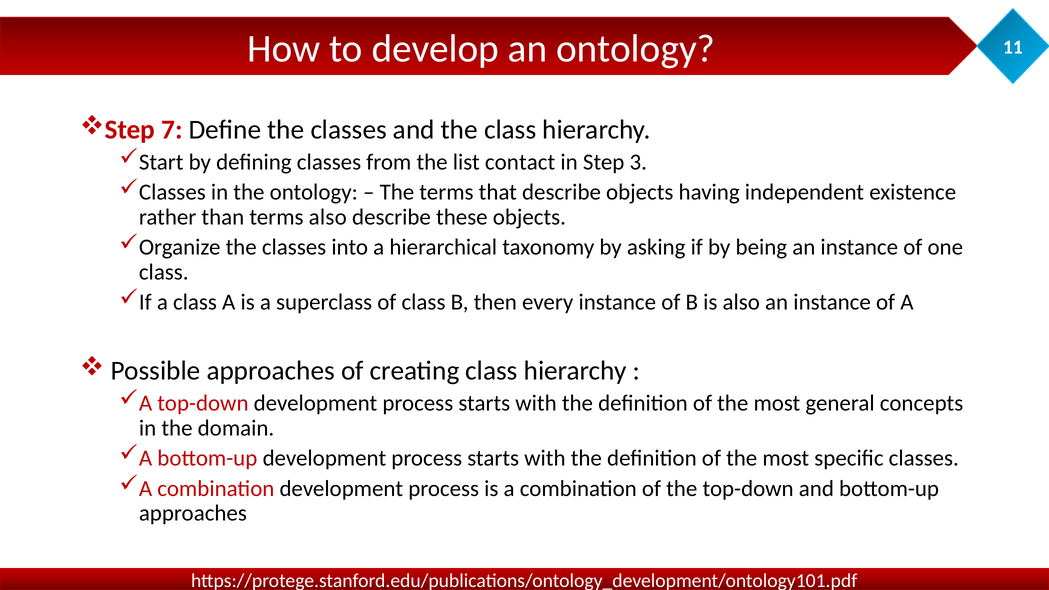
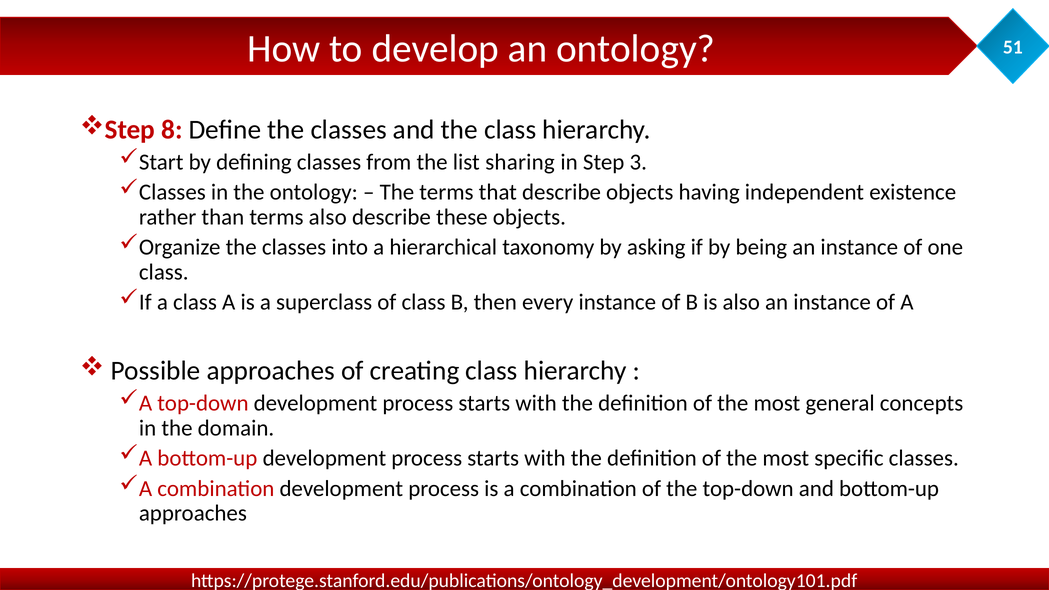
11: 11 -> 51 (1013, 47)
7: 7 -> 8 (172, 130)
contact: contact -> sharing (520, 162)
